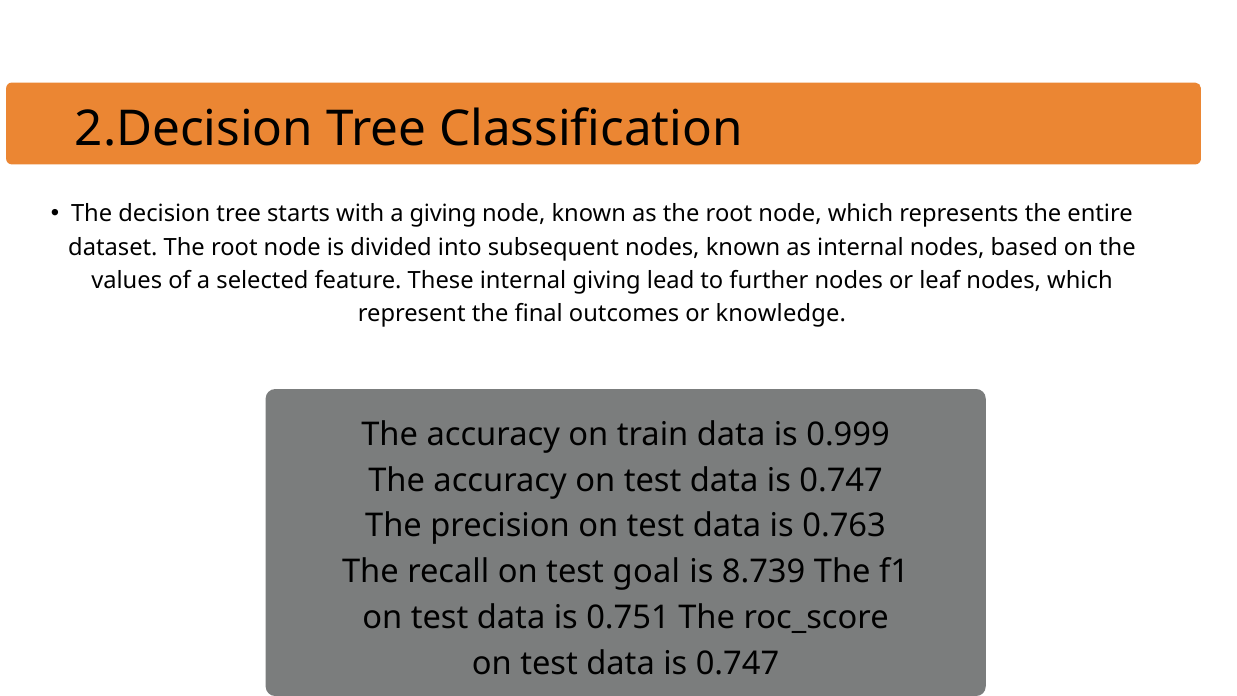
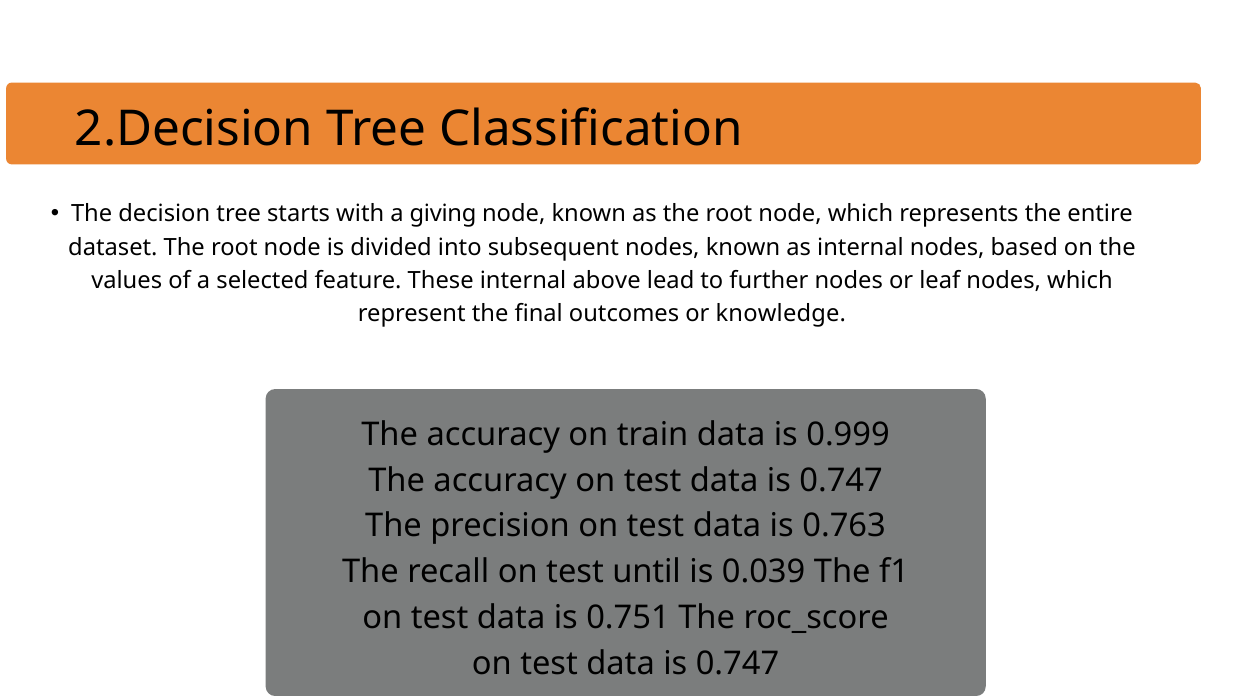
internal giving: giving -> above (607, 281)
goal: goal -> until (647, 572)
8.739: 8.739 -> 0.039 (764, 572)
